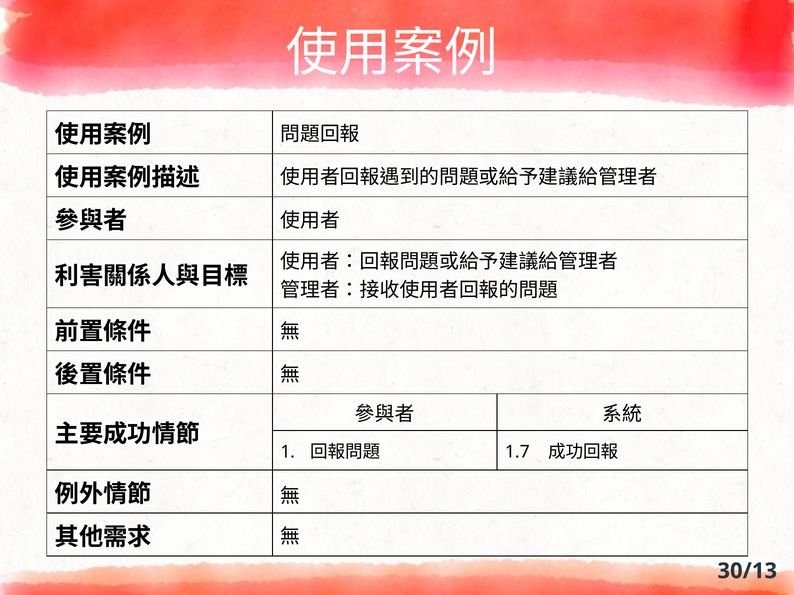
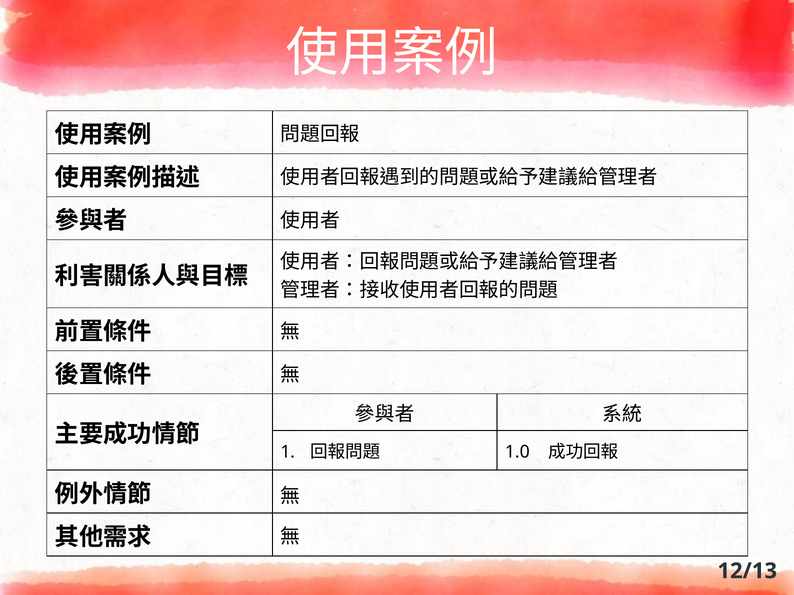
1.7: 1.7 -> 1.0 (517, 452)
30/13: 30/13 -> 12/13 (747, 571)
